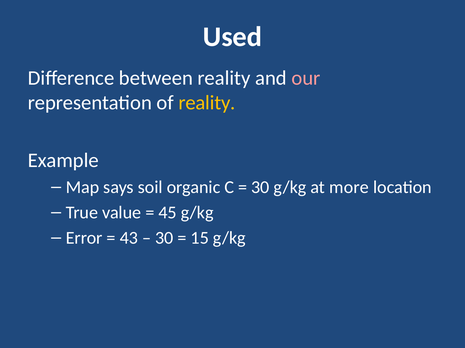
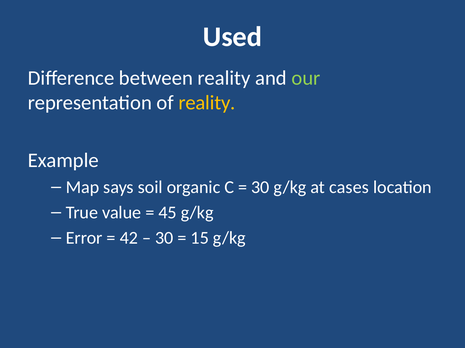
our colour: pink -> light green (306, 78)
more: more -> cases (349, 188)
43: 43 -> 42 (129, 238)
